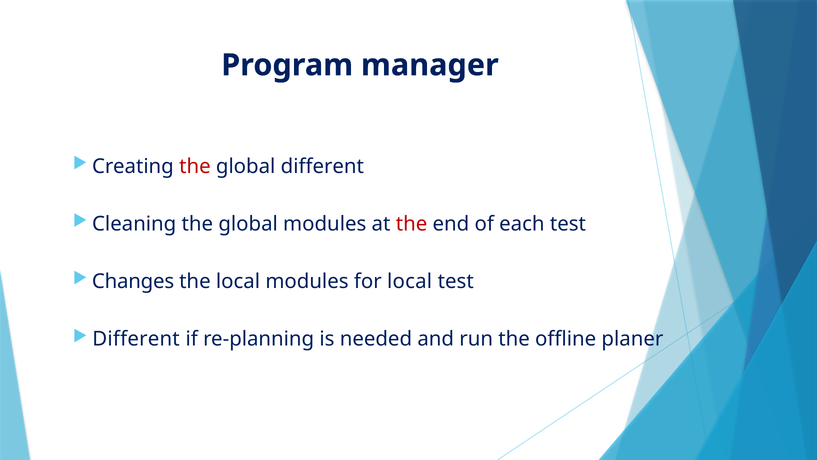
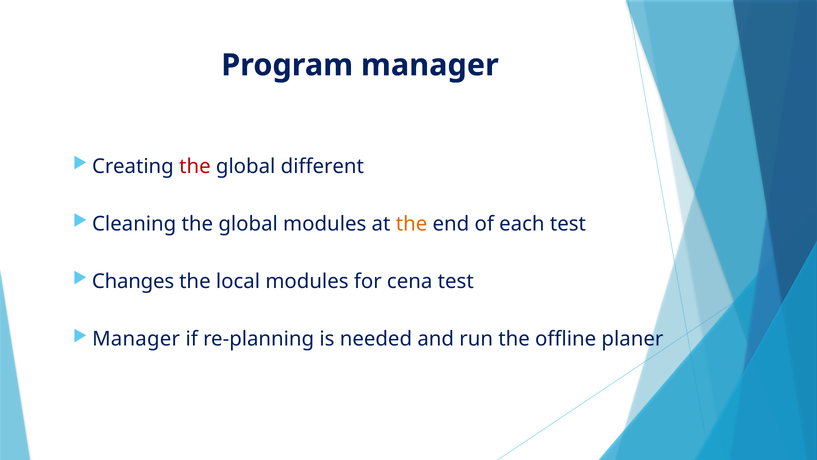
the colour: red -> orange (412, 224)
for local: local -> cena (410, 281)
Different: Different -> Manager (136, 339)
